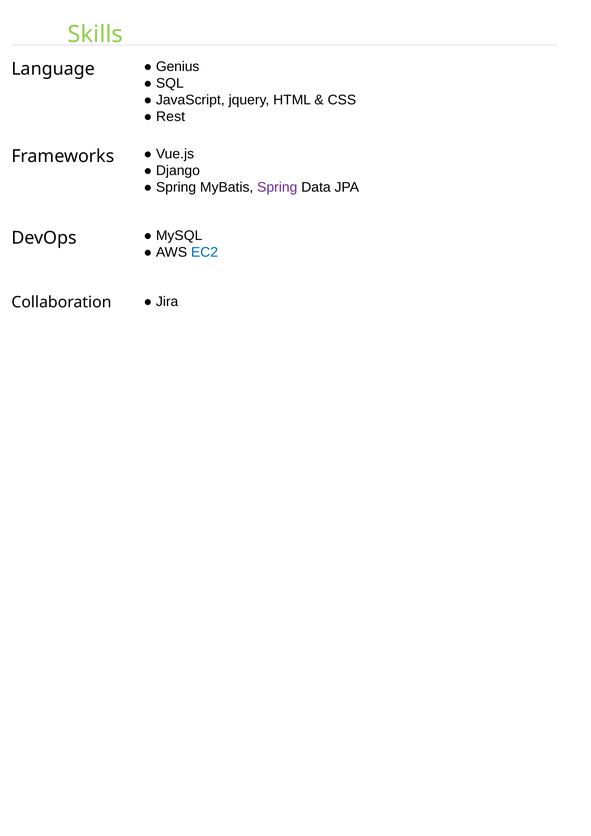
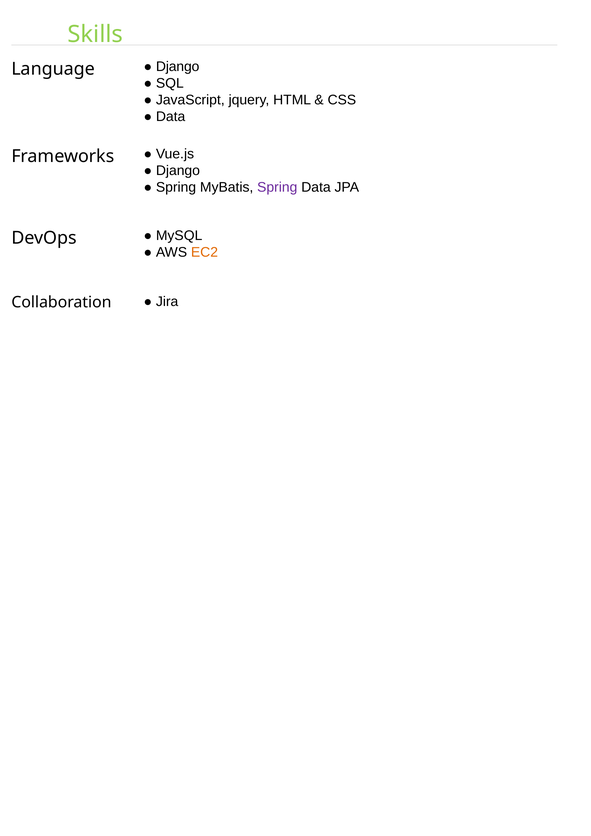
Genius: Genius -> Django (178, 67)
Rest: Rest -> Data (171, 117)
EC2 colour: blue -> orange (204, 252)
